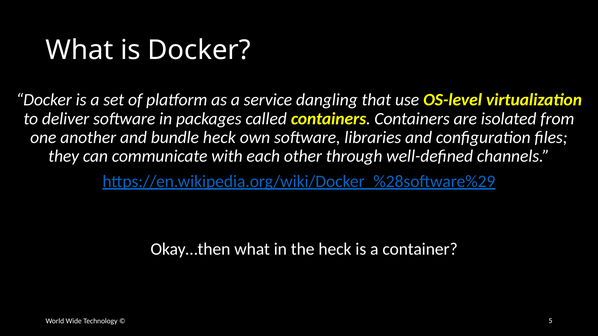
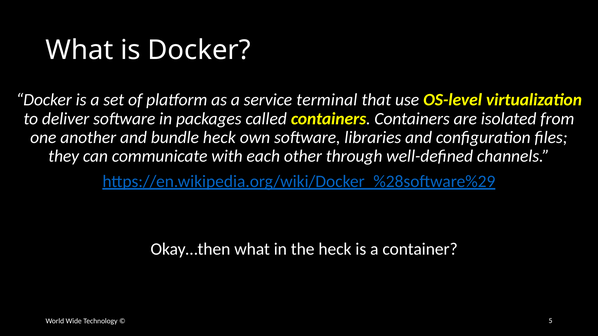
dangling: dangling -> terminal (327, 100)
